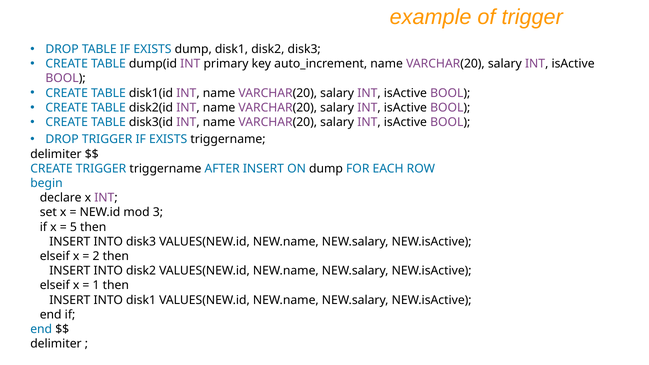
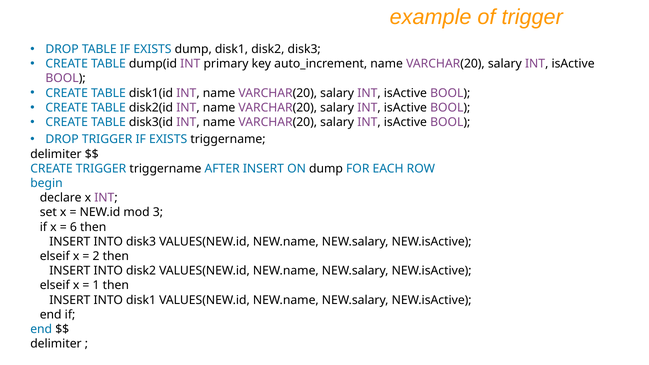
5: 5 -> 6 (73, 227)
